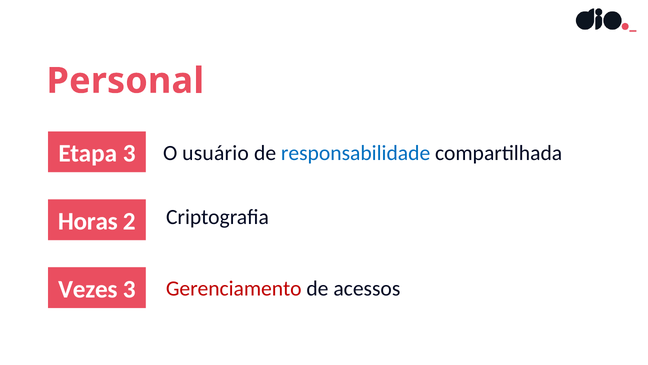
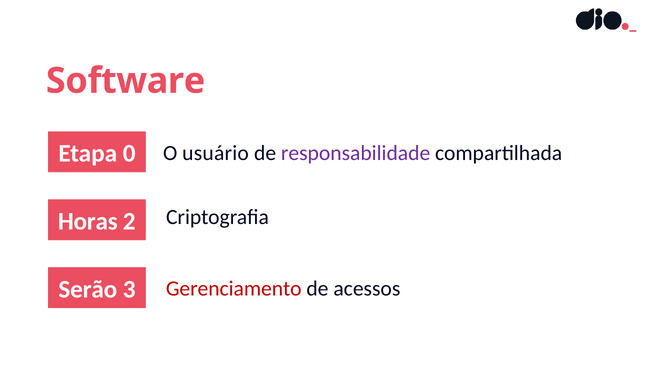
Personal: Personal -> Software (126, 81)
Etapa 3: 3 -> 0 (129, 153)
responsabilidade colour: blue -> purple (356, 153)
Vezes: Vezes -> Serão (88, 289)
